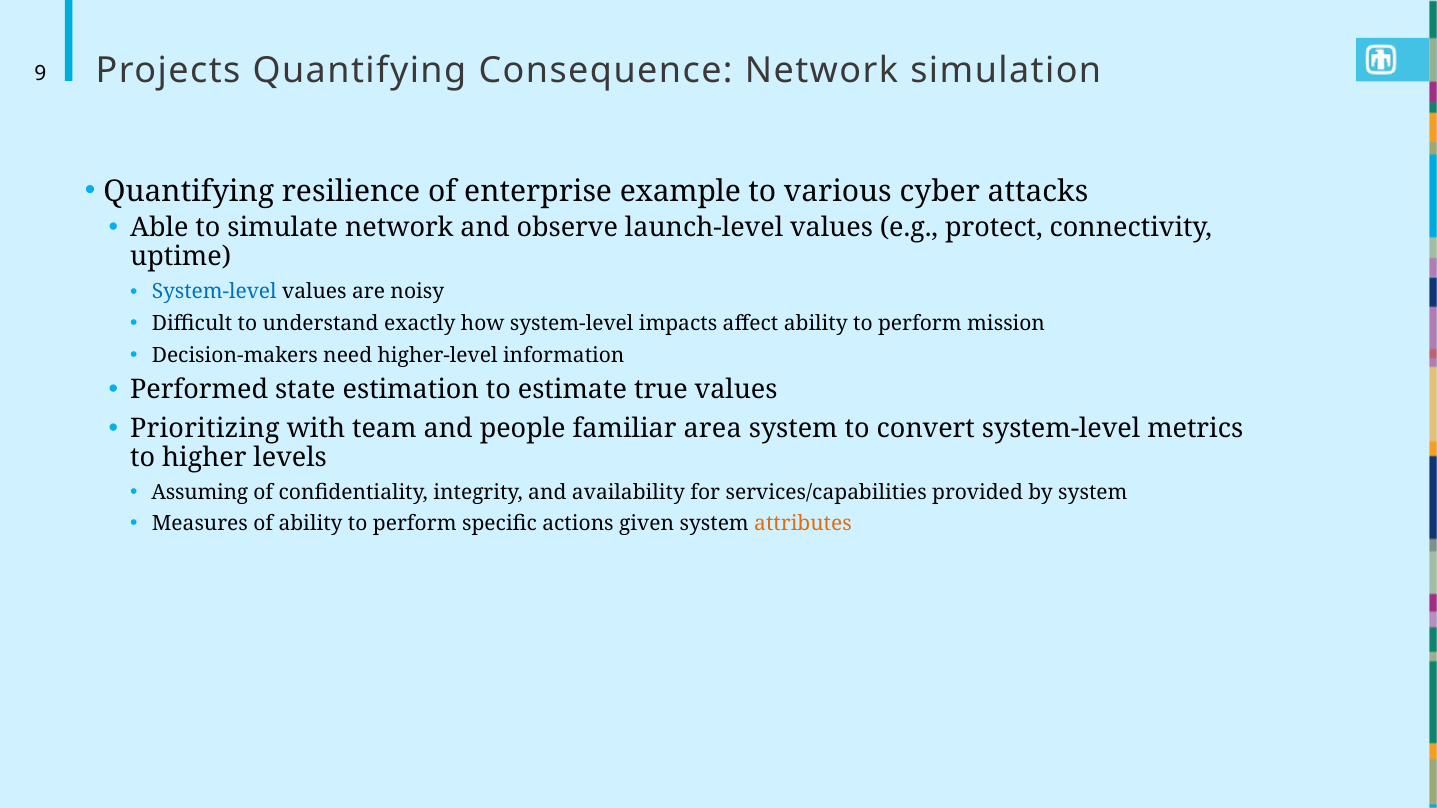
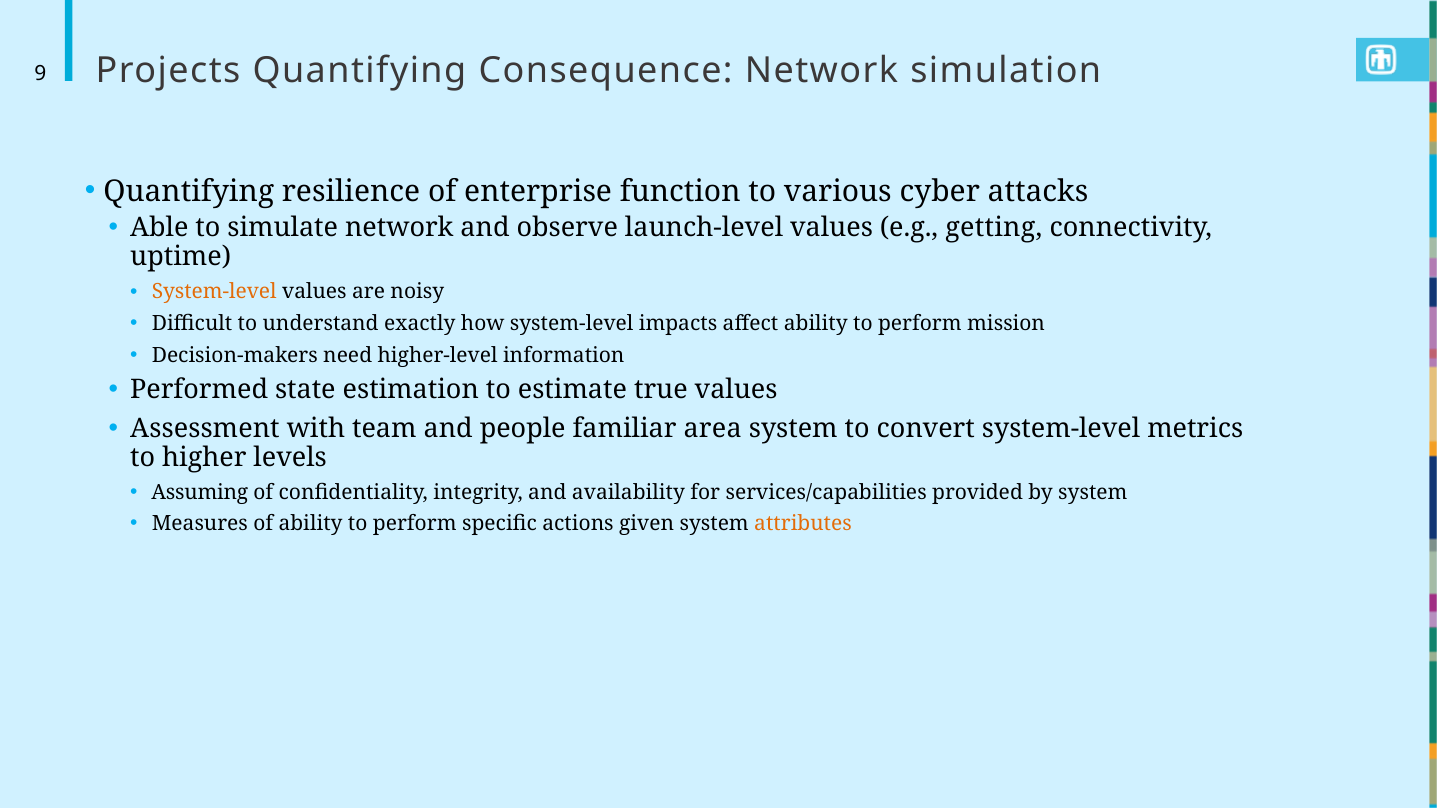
example: example -> function (680, 191)
protect: protect -> getting (994, 228)
System-level colour: blue -> orange (214, 292)
Prioritizing: Prioritizing -> Assessment (205, 428)
